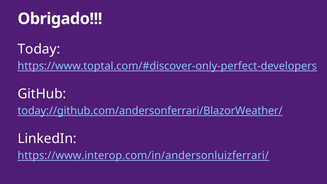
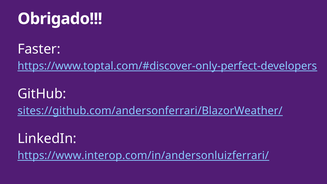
Today: Today -> Faster (39, 49)
today://github.com/andersonferrari/BlazorWeather/: today://github.com/andersonferrari/BlazorWeather/ -> sites://github.com/andersonferrari/BlazorWeather/ (150, 111)
